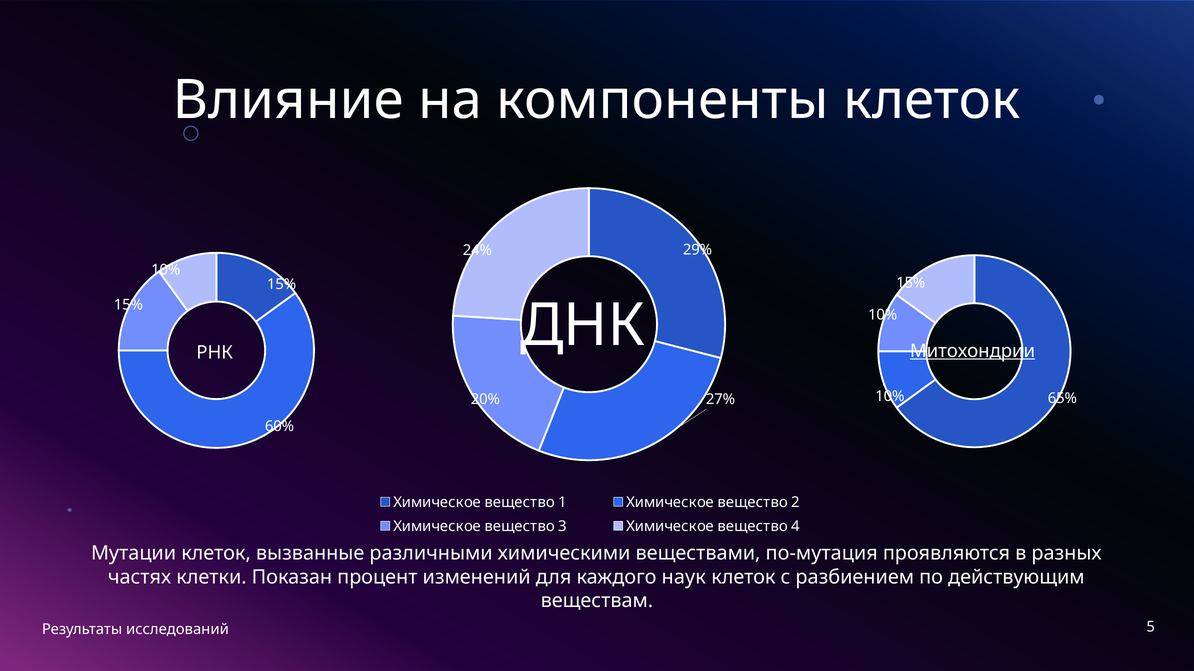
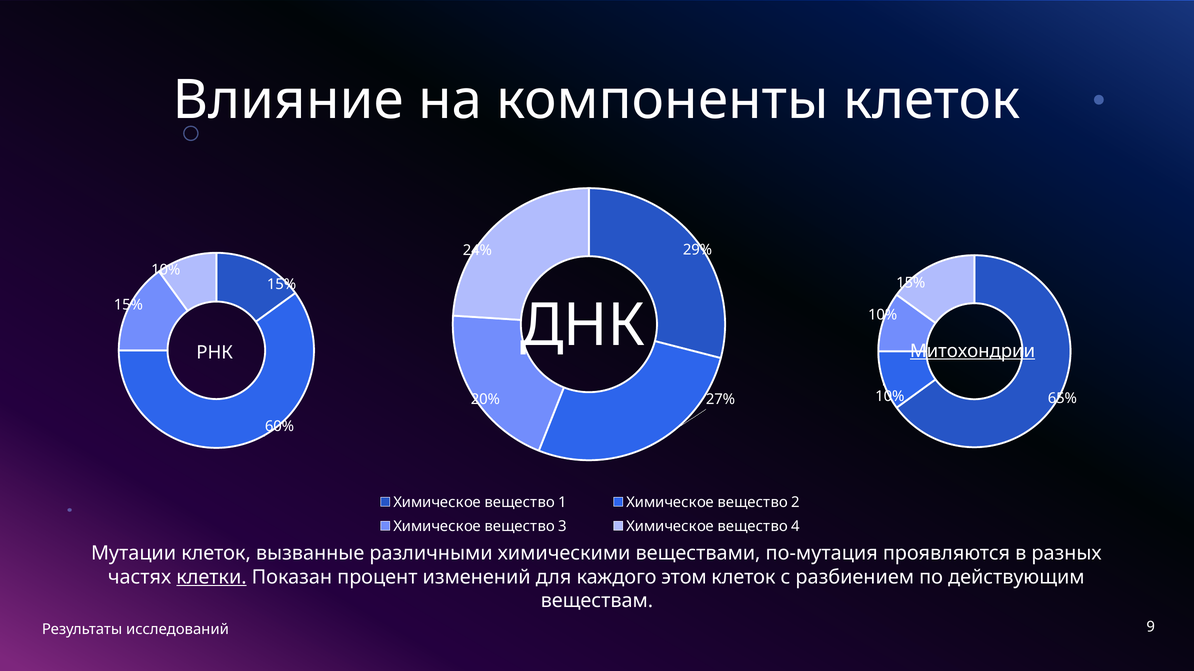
клетки underline: none -> present (211, 578)
наук: наук -> этом (684, 578)
5: 5 -> 9 (1151, 627)
